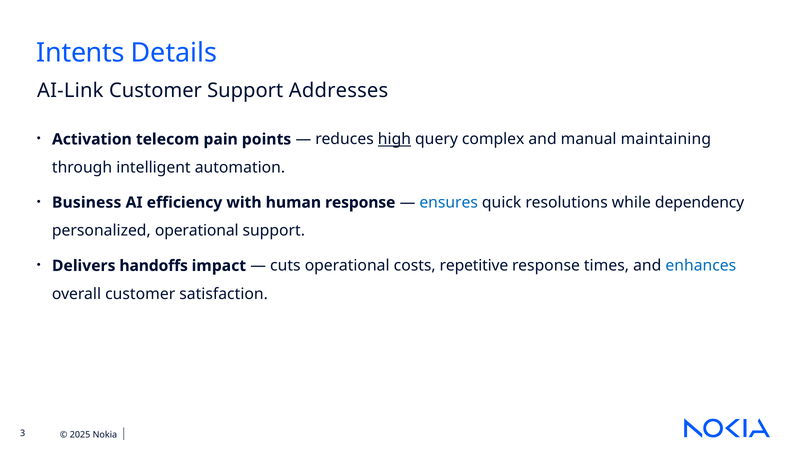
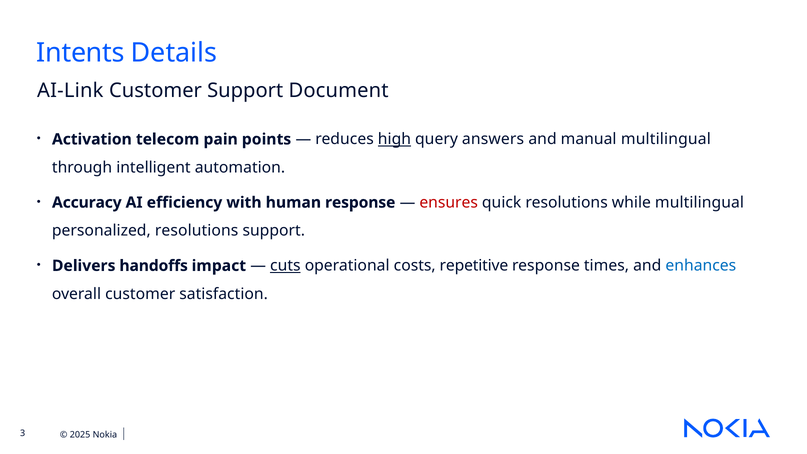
Addresses: Addresses -> Document (339, 91)
complex: complex -> answers (493, 139)
manual maintaining: maintaining -> multilingual (666, 139)
Business: Business -> Accuracy (87, 203)
ensures colour: blue -> red (449, 203)
while dependency: dependency -> multilingual (700, 203)
personalized operational: operational -> resolutions (197, 231)
cuts underline: none -> present (285, 266)
